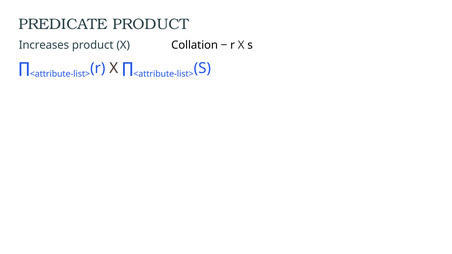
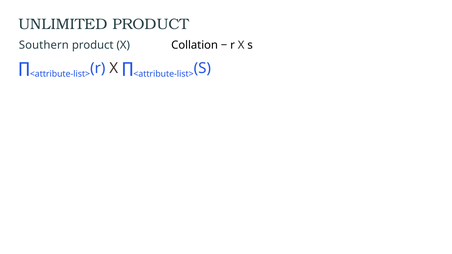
PREDICATE: PREDICATE -> UNLIMITED (63, 24)
Increases: Increases -> Southern (44, 45)
